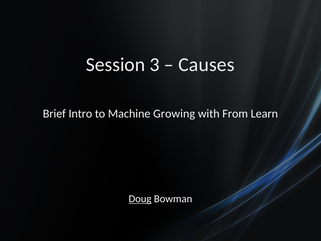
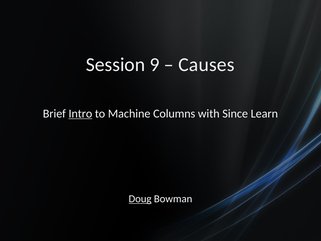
3: 3 -> 9 (155, 65)
Intro underline: none -> present (80, 113)
Growing: Growing -> Columns (174, 113)
From: From -> Since (235, 113)
